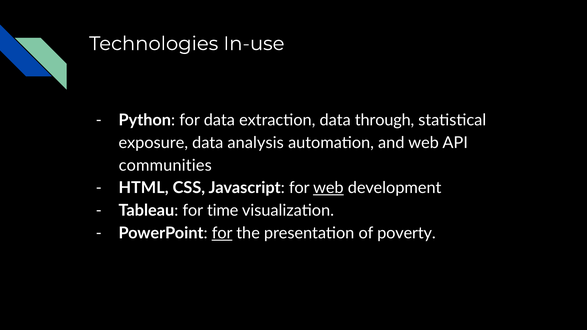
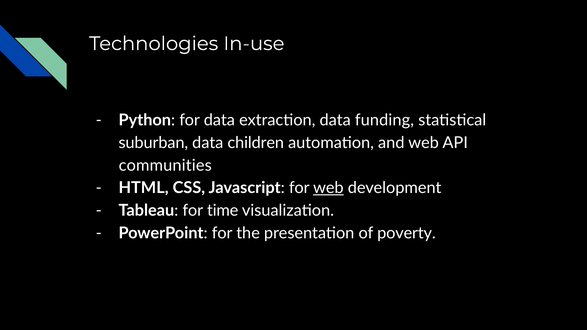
through: through -> funding (384, 120)
exposure: exposure -> suburban (153, 143)
analysis: analysis -> children (256, 143)
for underline: present -> none (222, 233)
